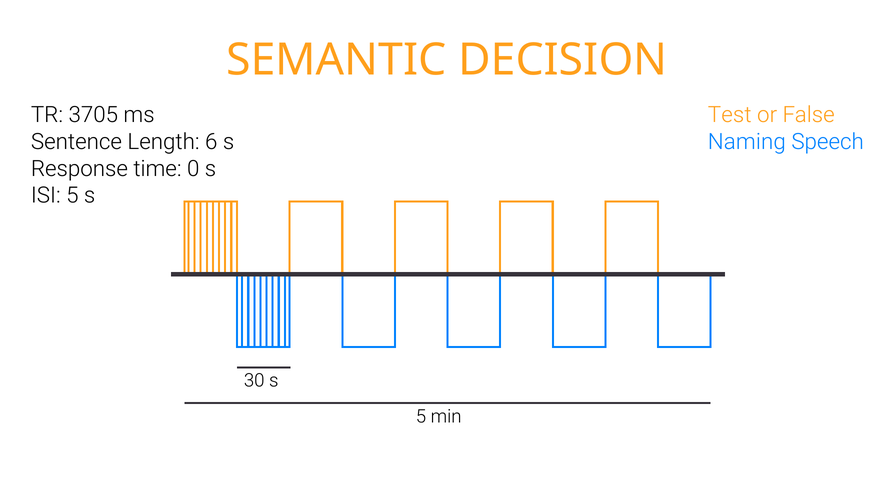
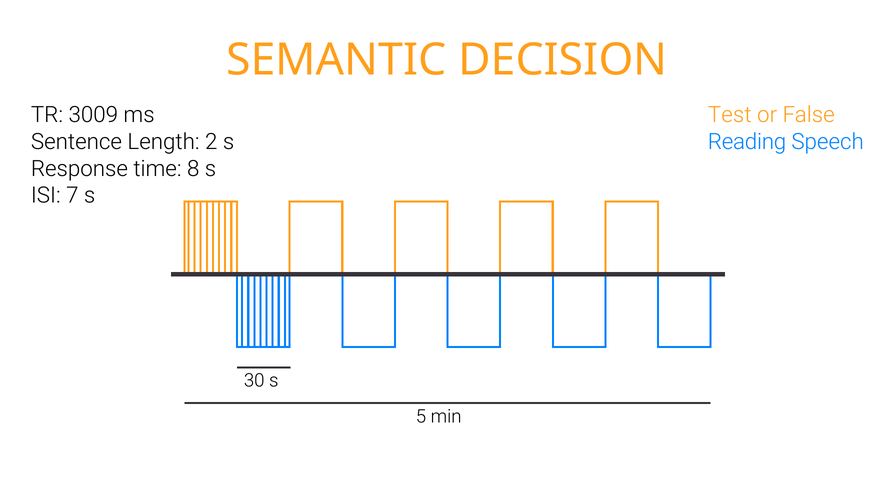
3705: 3705 -> 3009 (93, 115)
6: 6 -> 2 (211, 142)
Naming: Naming -> Reading (747, 142)
0: 0 -> 8 (193, 169)
ISI 5: 5 -> 7 (72, 195)
